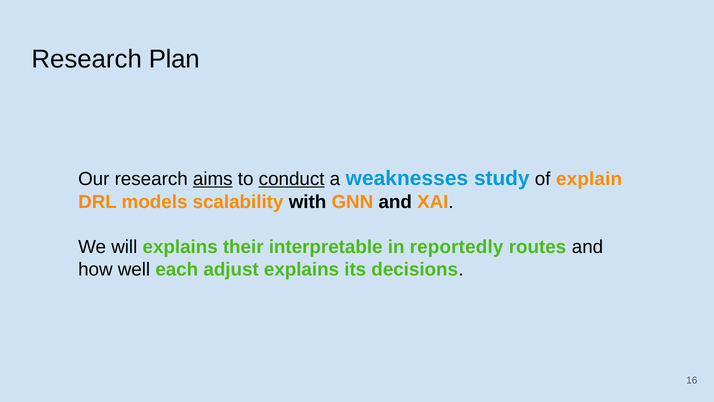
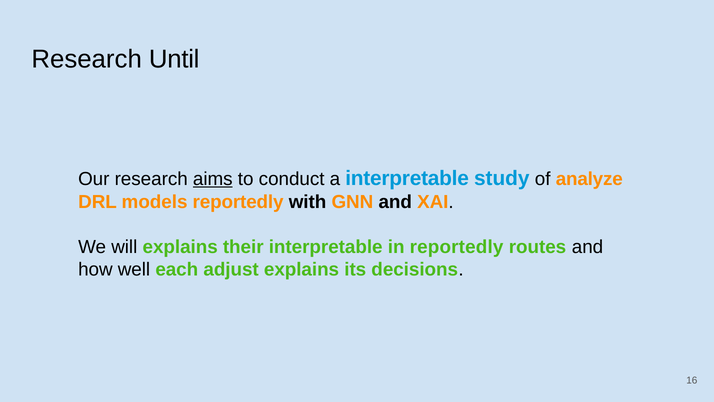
Plan: Plan -> Until (174, 59)
conduct underline: present -> none (292, 179)
a weaknesses: weaknesses -> interpretable (407, 178)
explain: explain -> analyze (589, 179)
models scalability: scalability -> reportedly (238, 202)
